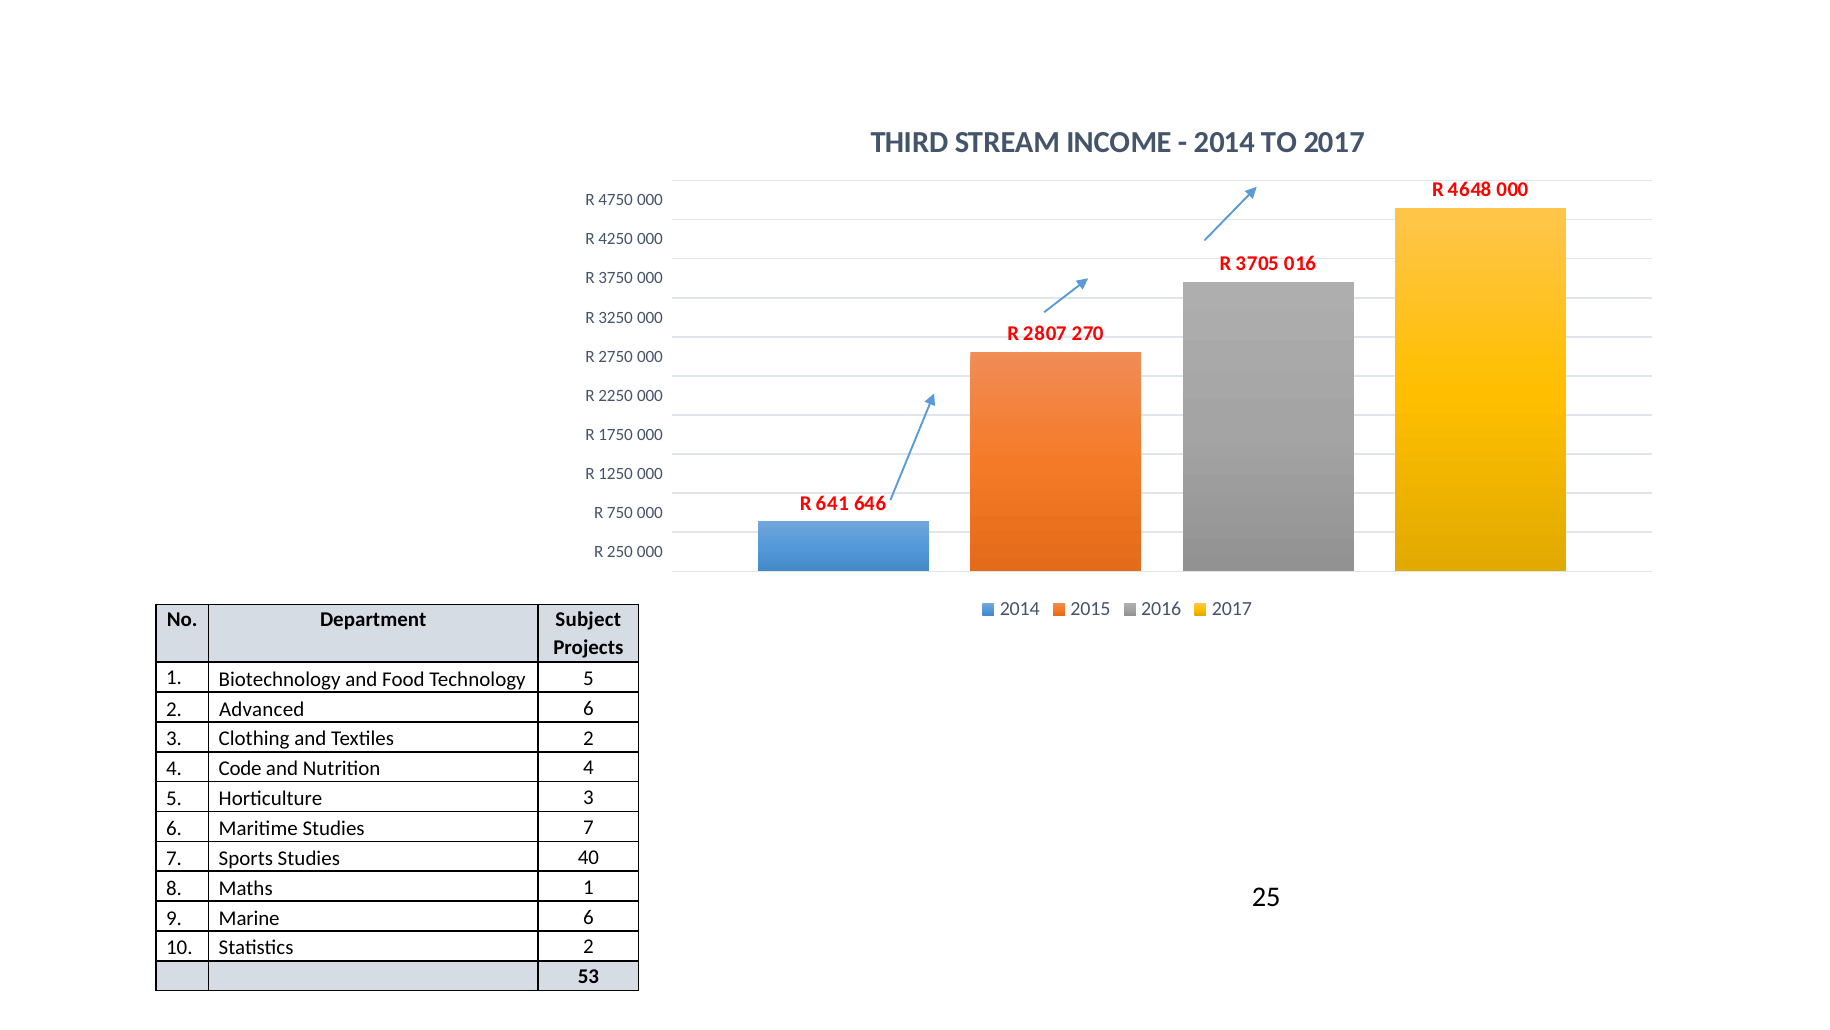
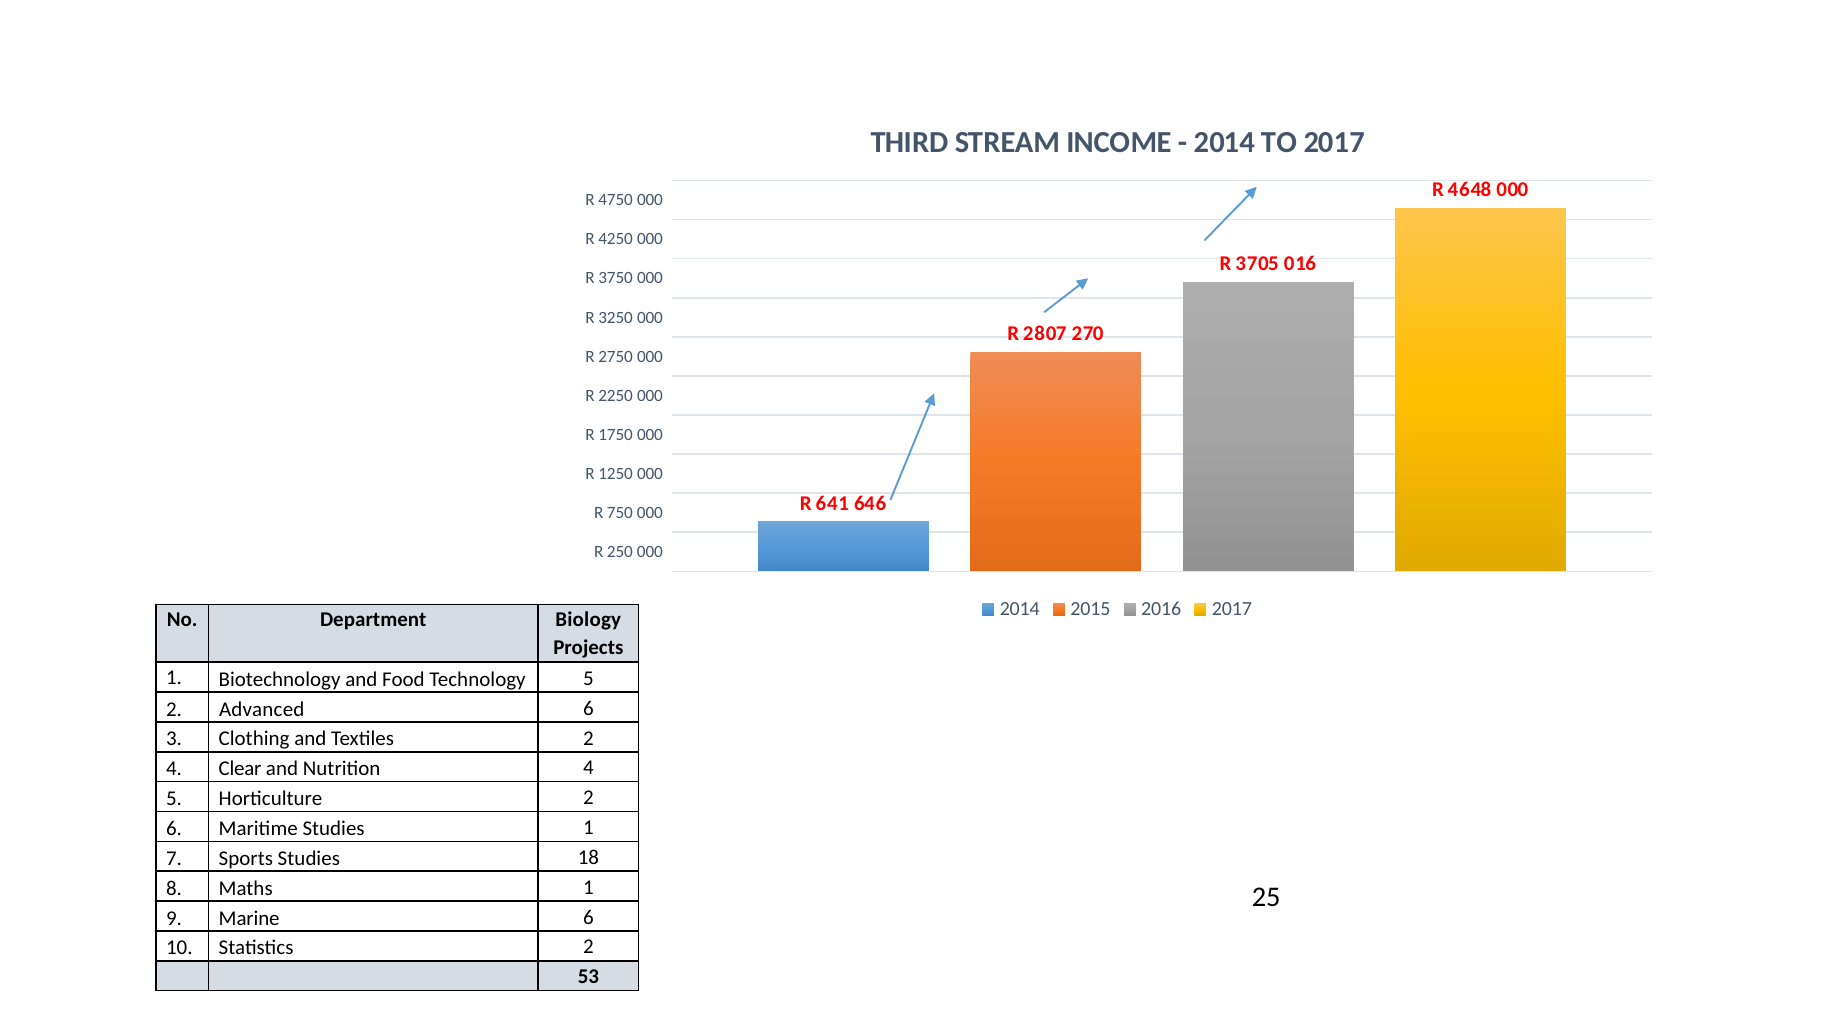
Subject: Subject -> Biology (588, 619)
Code: Code -> Clear (240, 768)
Horticulture 3: 3 -> 2 (588, 797)
Studies 7: 7 -> 1 (588, 827)
40: 40 -> 18 (588, 857)
